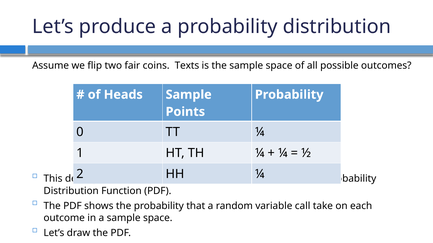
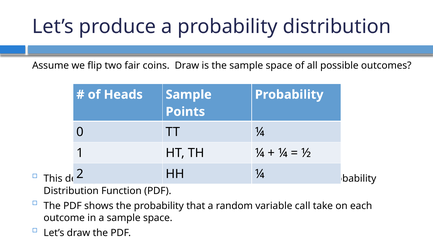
coins Texts: Texts -> Draw (187, 66)
